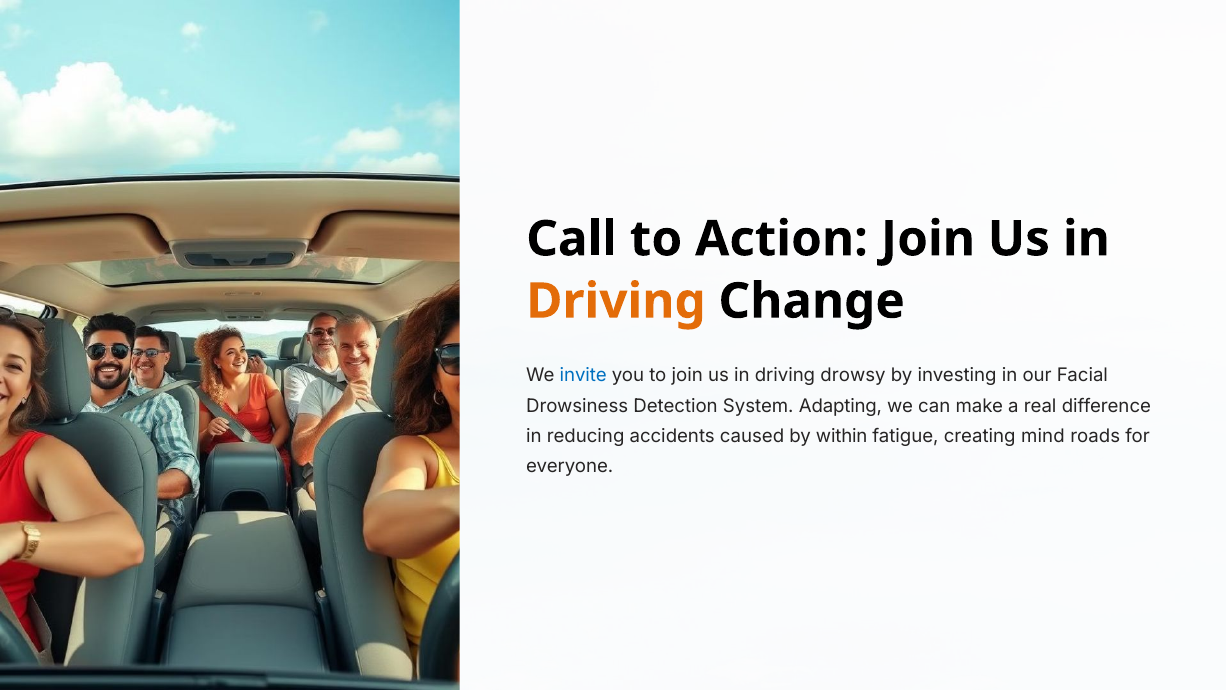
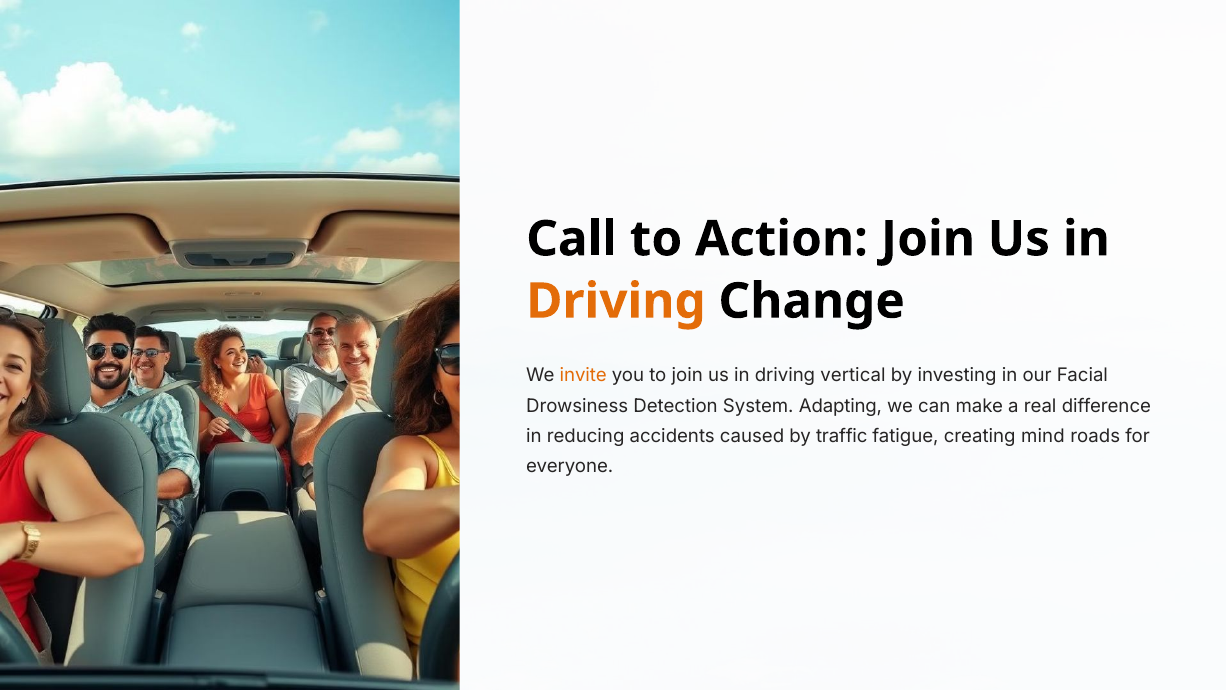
invite colour: blue -> orange (583, 375)
drowsy: drowsy -> vertical (853, 375)
within: within -> traffic (842, 436)
